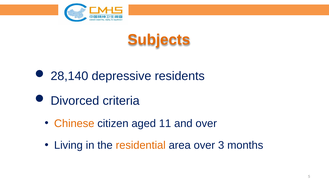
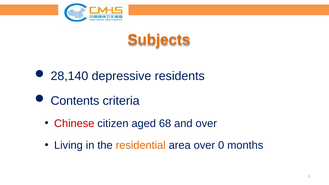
Divorced: Divorced -> Contents (75, 101)
Chinese colour: orange -> red (74, 123)
11: 11 -> 68 (165, 123)
3: 3 -> 0 (221, 145)
